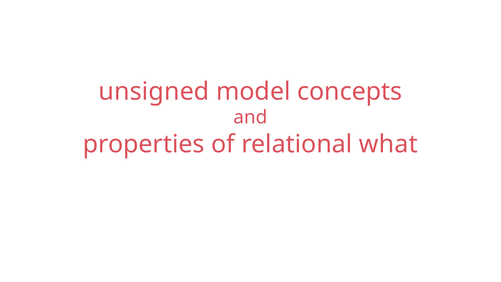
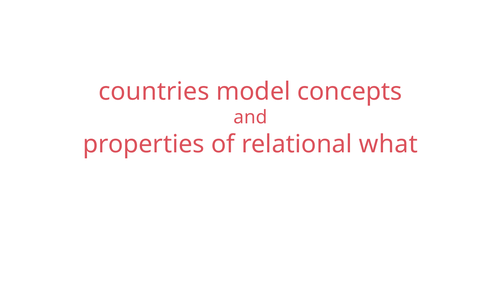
unsigned: unsigned -> countries (154, 91)
